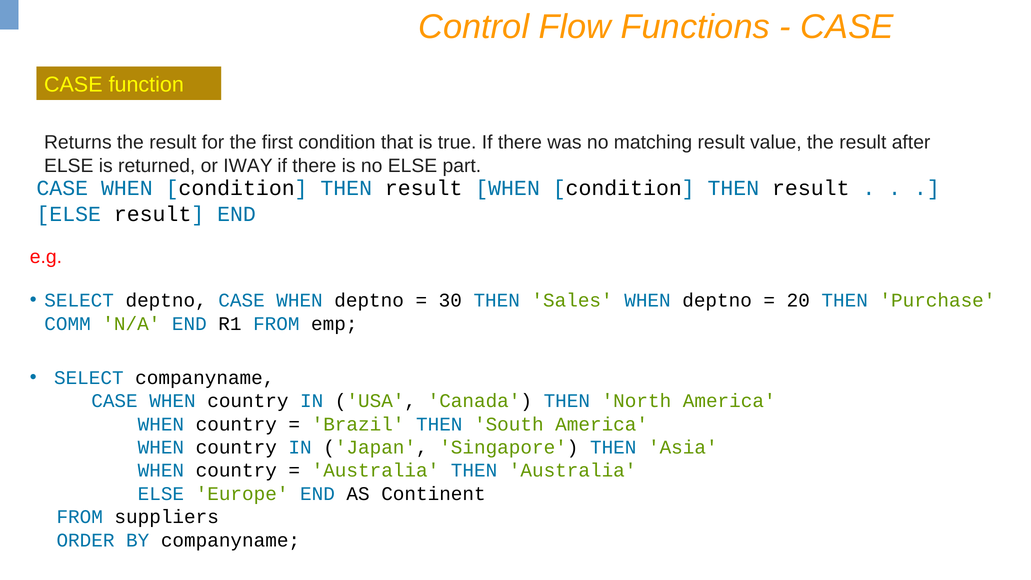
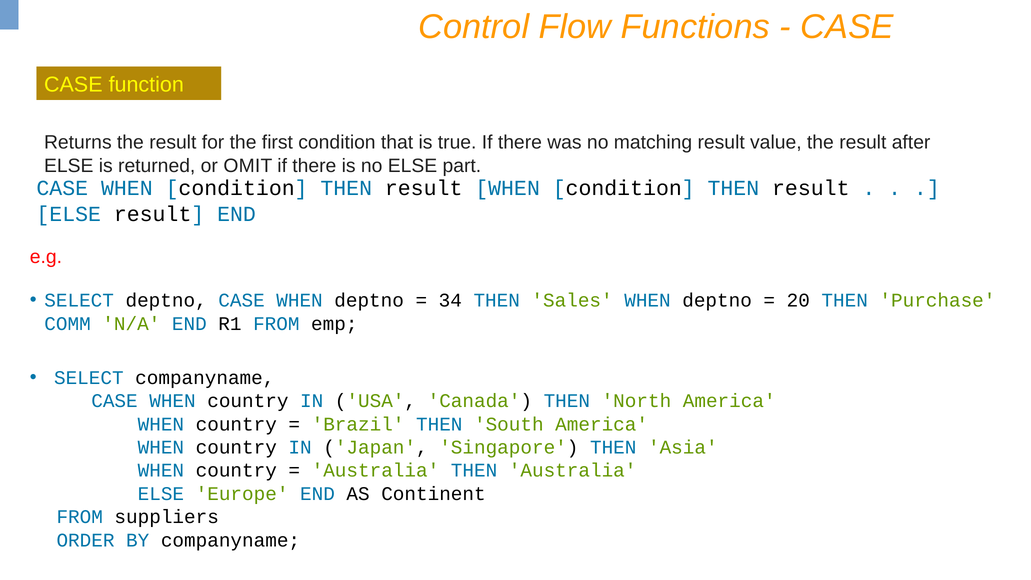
IWAY: IWAY -> OMIT (248, 166)
30: 30 -> 34 (450, 300)
